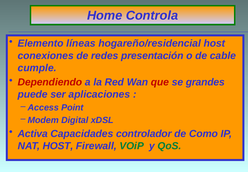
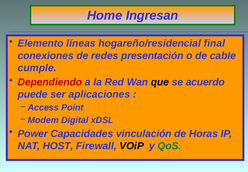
Controla: Controla -> Ingresan (152, 15)
hogareño/residencial host: host -> final (214, 43)
que colour: red -> black (160, 82)
grandes: grandes -> acuerdo (205, 82)
Activa: Activa -> Power (33, 133)
controlador: controlador -> vinculación (144, 133)
Como: Como -> Horas (203, 133)
VOiP colour: green -> black (132, 146)
